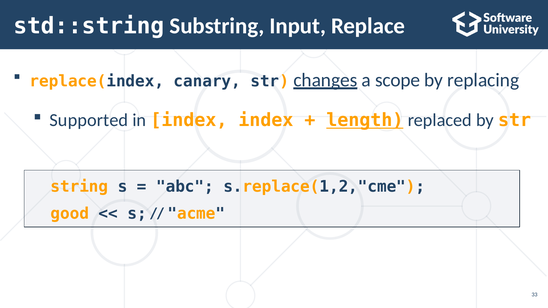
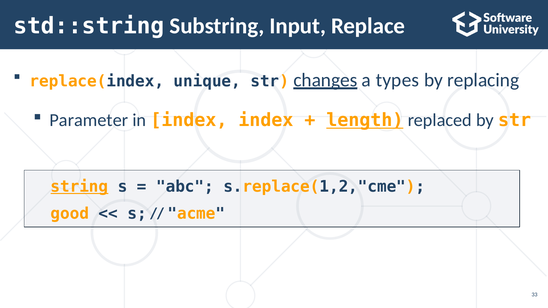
canary: canary -> unique (207, 81)
scope: scope -> types (397, 80)
Supported: Supported -> Parameter (89, 120)
string underline: none -> present (79, 187)
